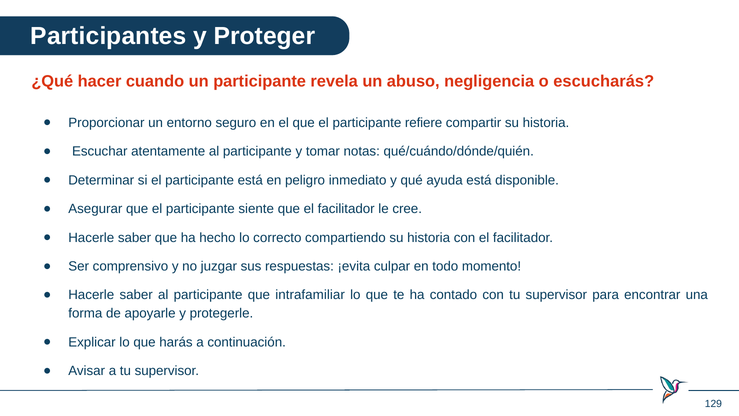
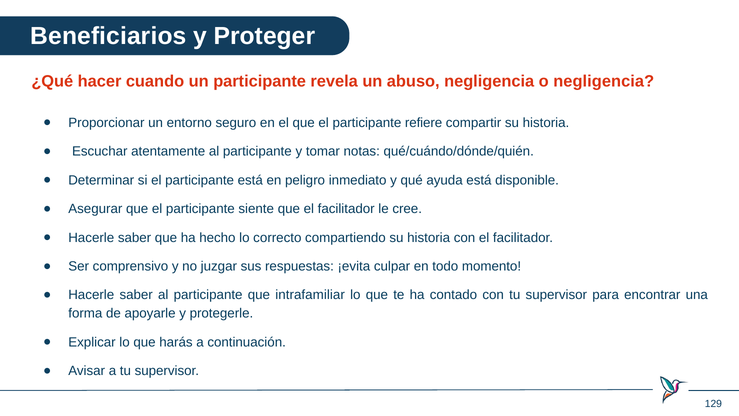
Participantes: Participantes -> Beneficiarios (108, 36)
o escucharás: escucharás -> negligencia (604, 81)
